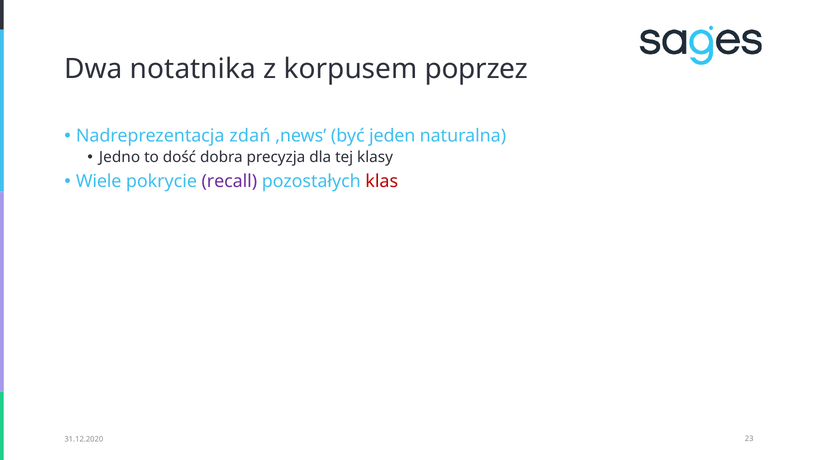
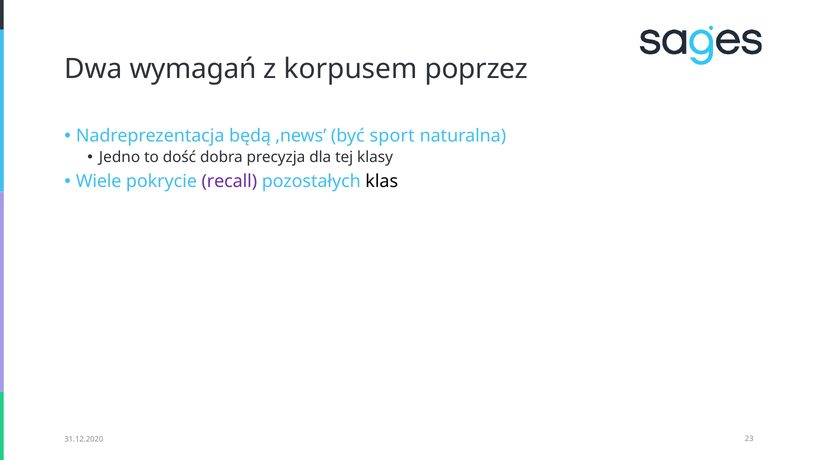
notatnika: notatnika -> wymagań (193, 69)
zdań: zdań -> będą (250, 136)
jeden: jeden -> sport (392, 136)
klas colour: red -> black (382, 181)
